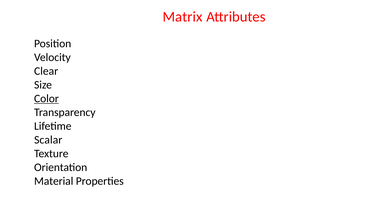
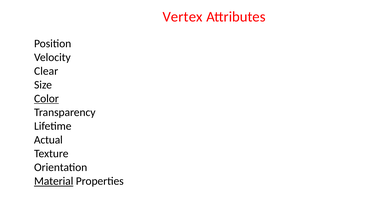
Matrix: Matrix -> Vertex (183, 17)
Scalar: Scalar -> Actual (48, 140)
Material underline: none -> present (54, 181)
